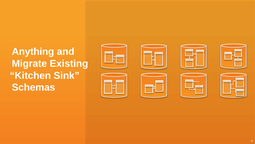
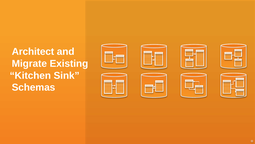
Anything: Anything -> Architect (33, 51)
